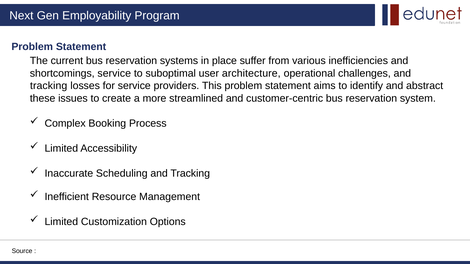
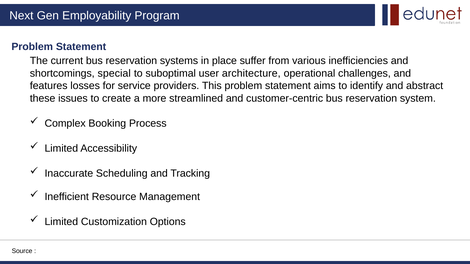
shortcomings service: service -> special (114, 73)
tracking: tracking -> features (49, 86)
